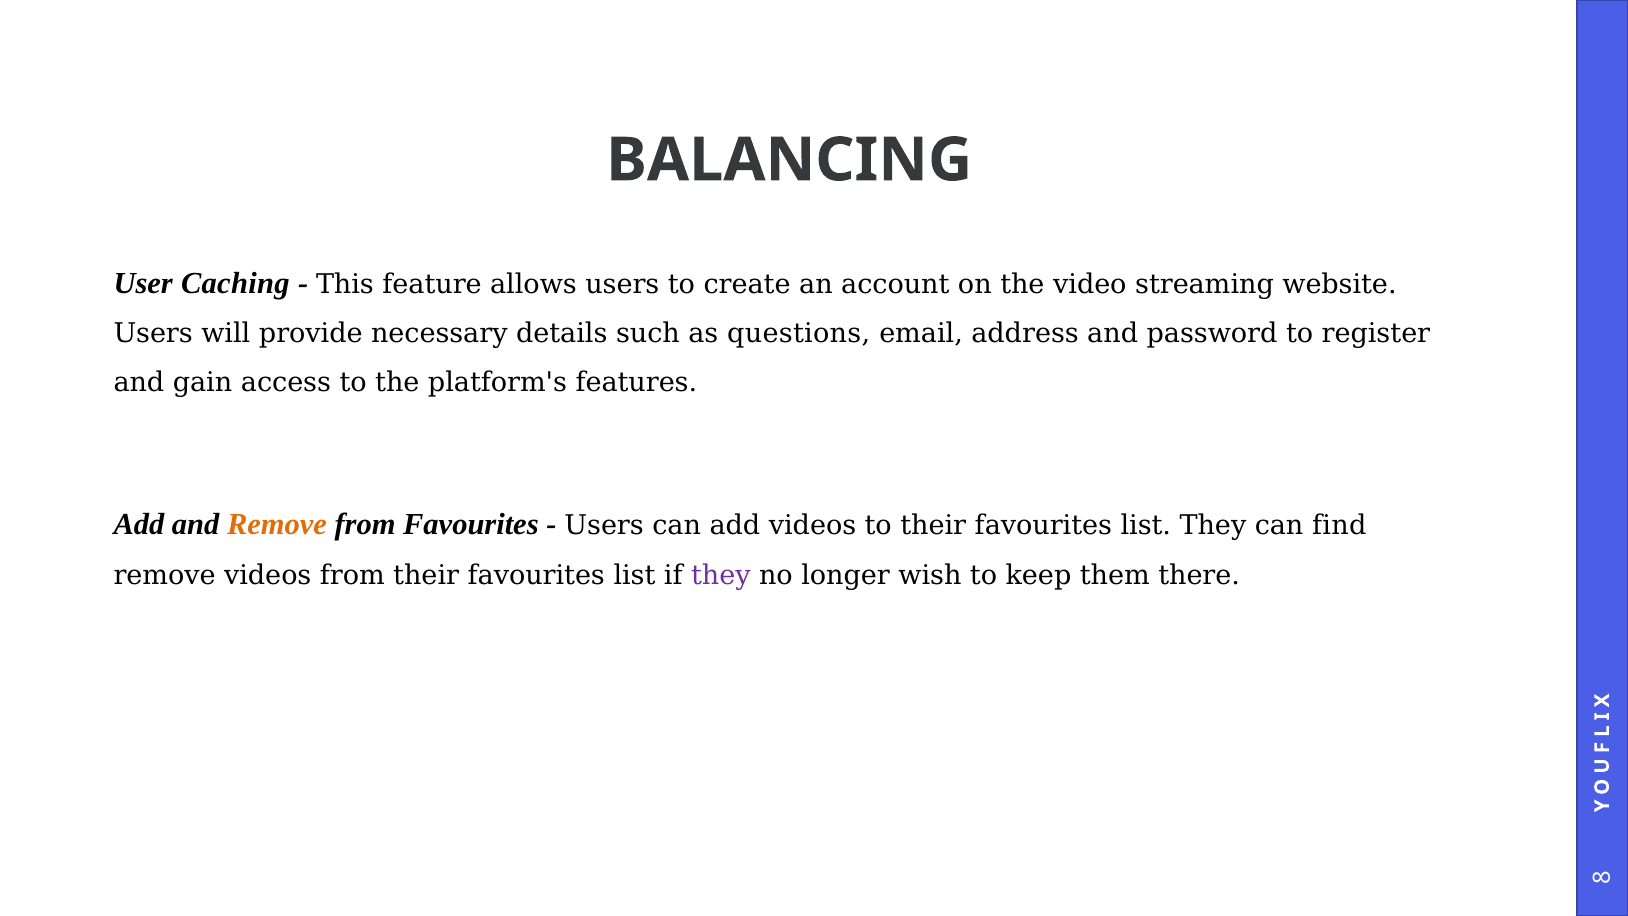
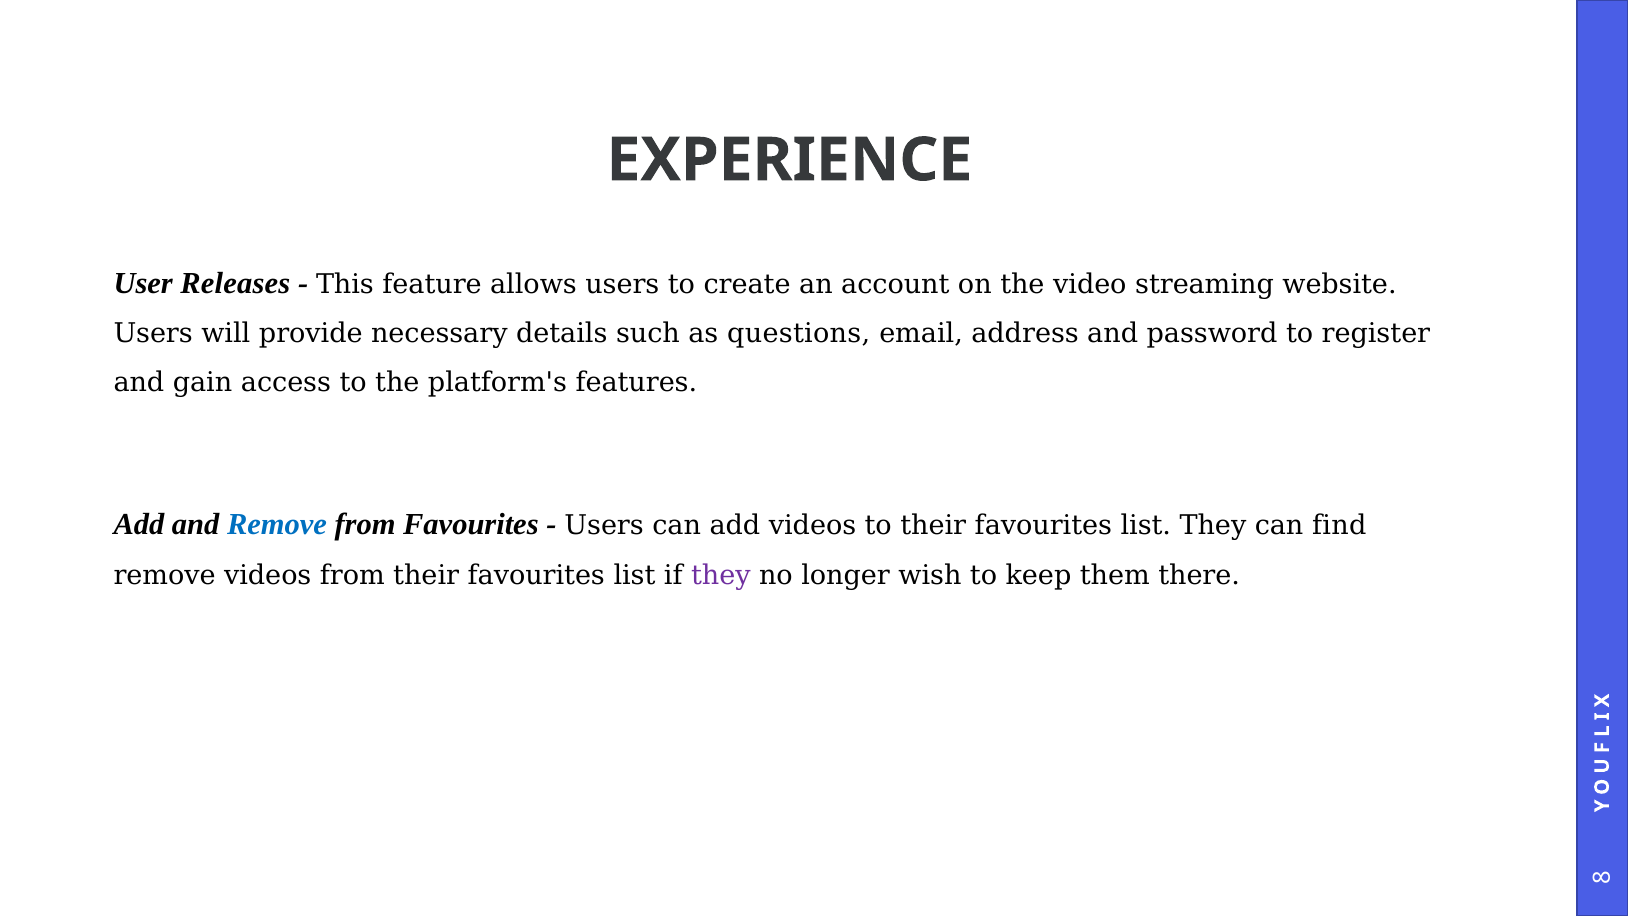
BALANCING: BALANCING -> EXPERIENCE (789, 160)
Caching: Caching -> Releases (235, 283)
Remove colour: orange -> blue (277, 524)
